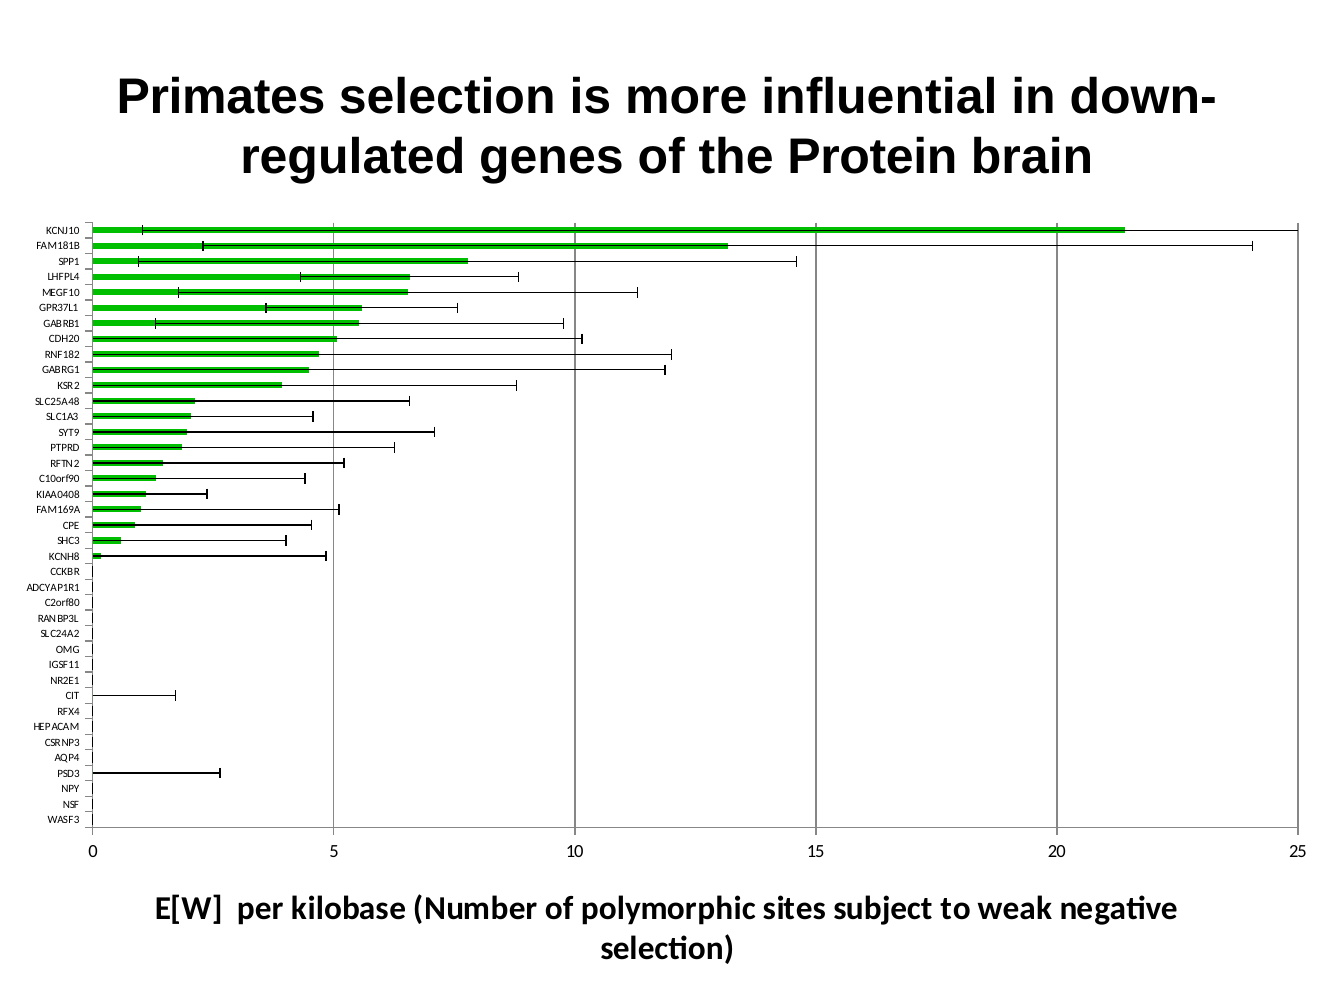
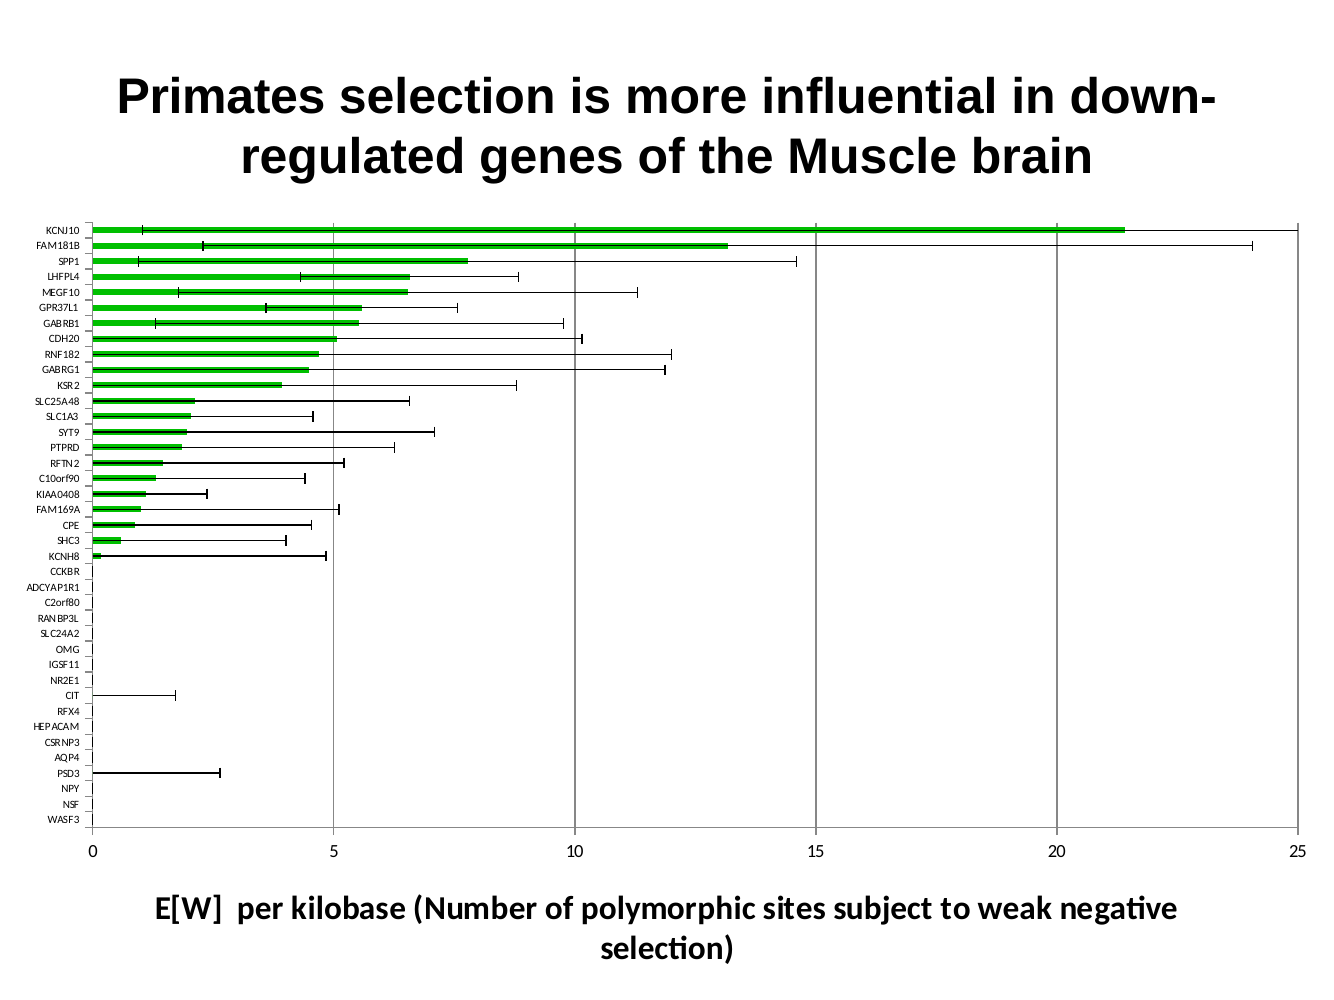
Protein: Protein -> Muscle (872, 157)
